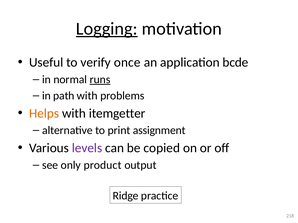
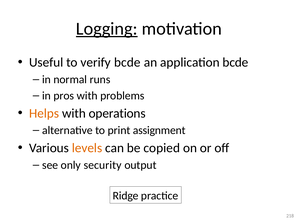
verify once: once -> bcde (127, 63)
runs underline: present -> none (100, 80)
path: path -> pros (64, 96)
itemgetter: itemgetter -> operations (117, 114)
levels colour: purple -> orange (87, 148)
product: product -> security (103, 165)
